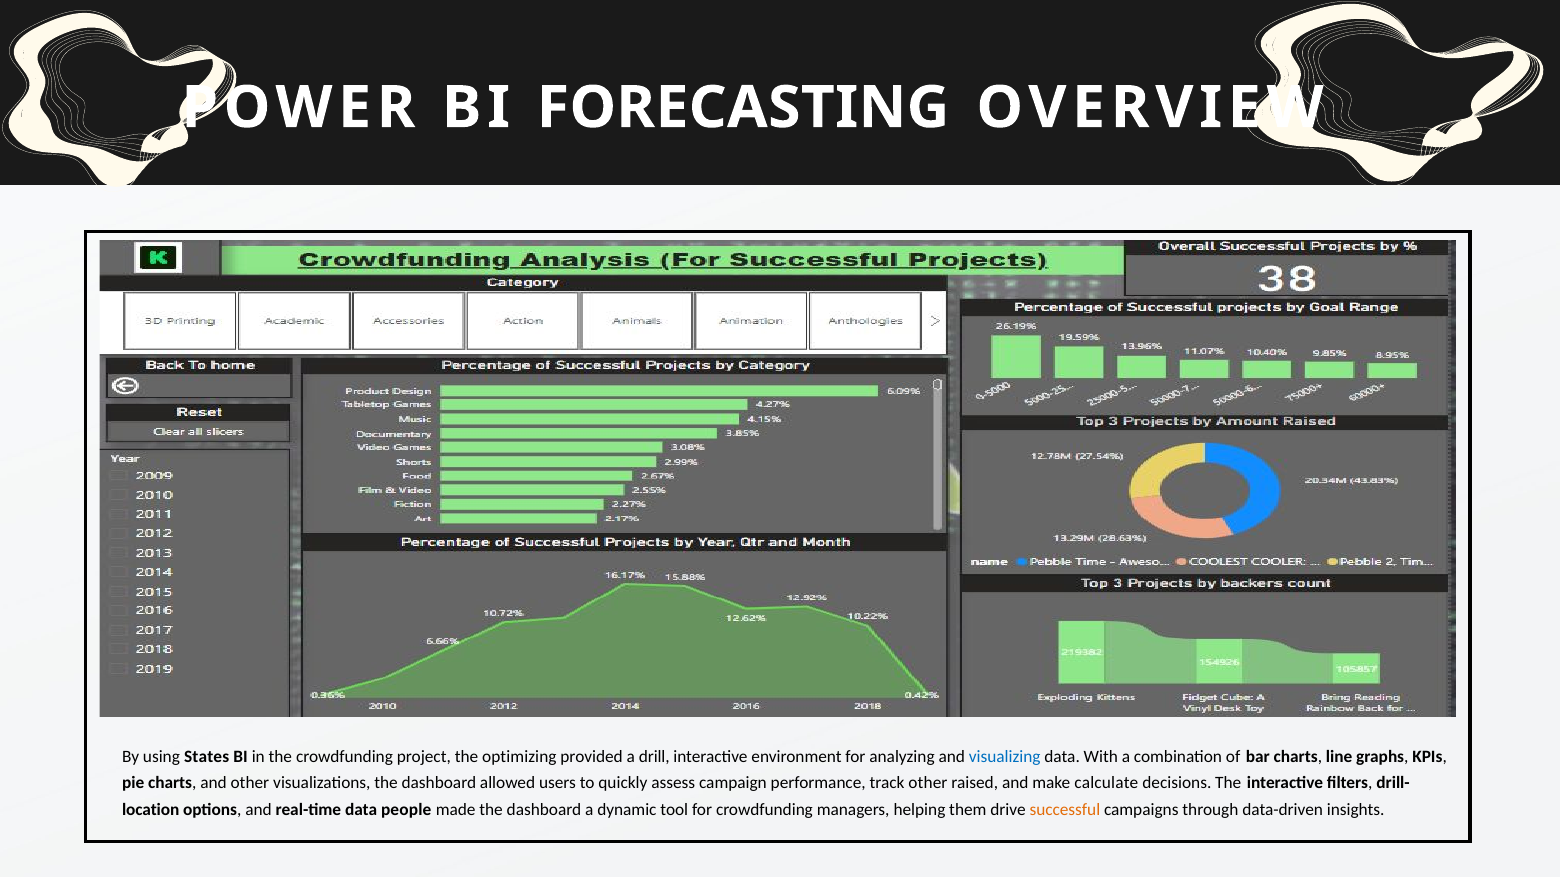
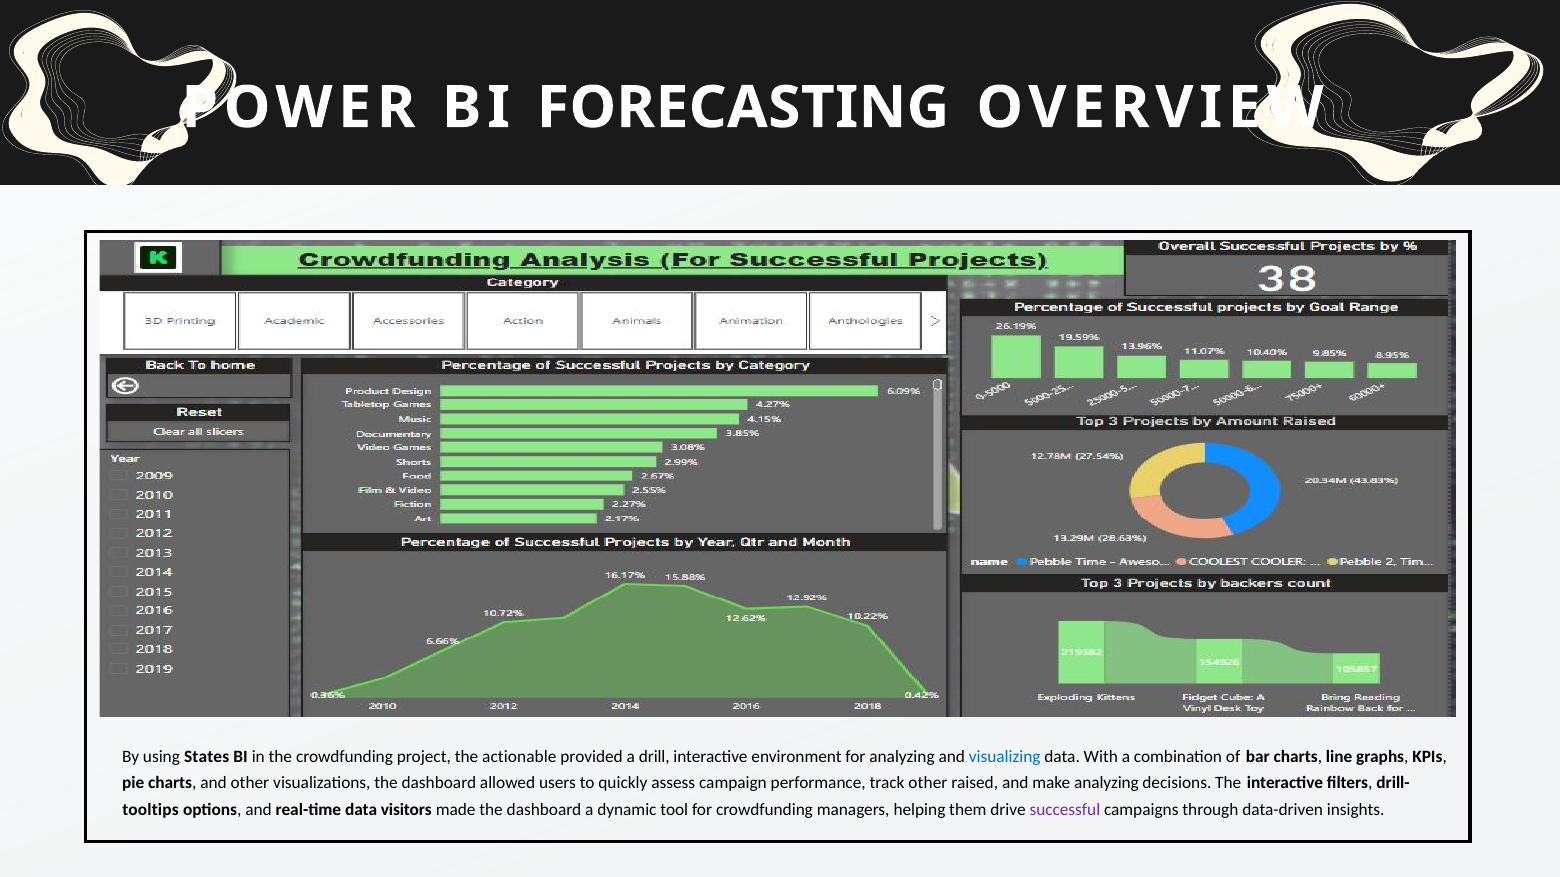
optimizing: optimizing -> actionable (519, 757)
make calculate: calculate -> analyzing (1106, 783)
location: location -> tooltips (151, 810)
people: people -> visitors (406, 810)
successful colour: orange -> purple (1065, 810)
